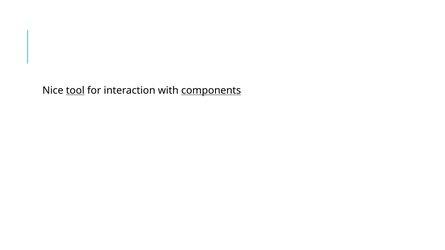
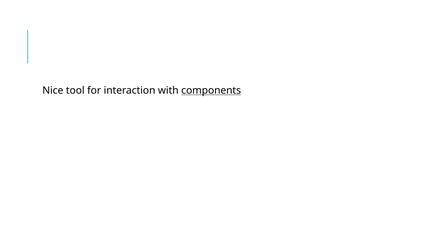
tool underline: present -> none (75, 91)
